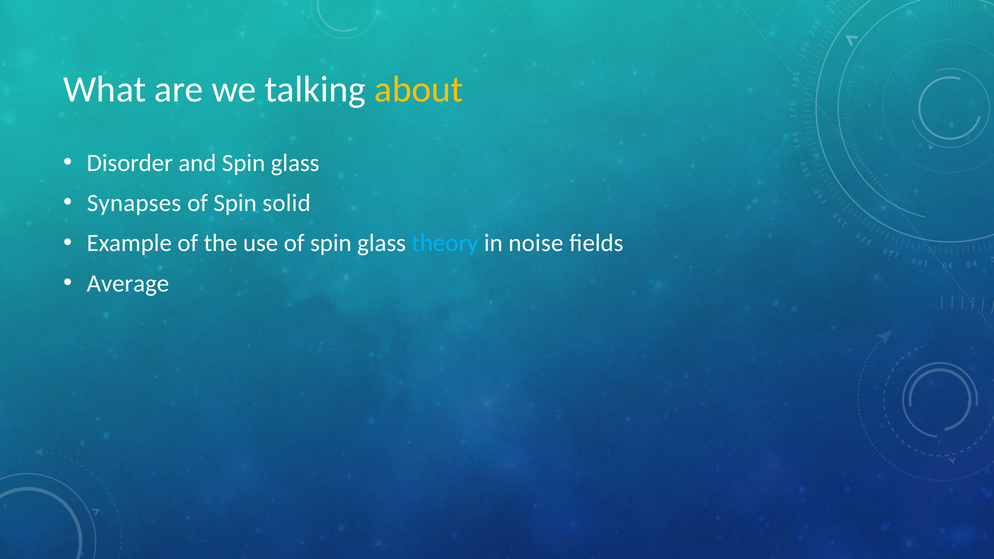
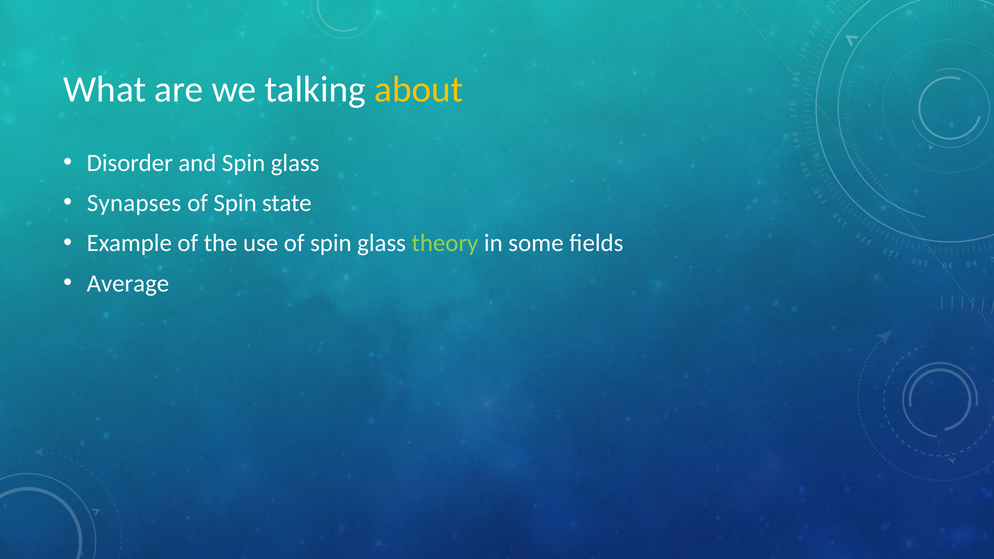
solid: solid -> state (287, 203)
theory colour: light blue -> light green (445, 243)
noise: noise -> some (536, 243)
